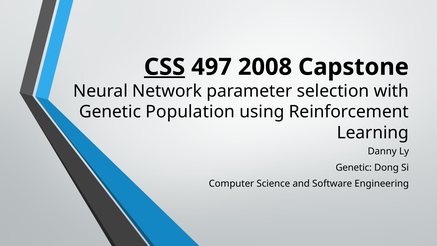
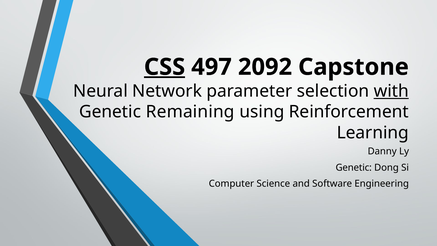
2008: 2008 -> 2092 (265, 67)
with underline: none -> present (391, 91)
Population: Population -> Remaining (190, 112)
